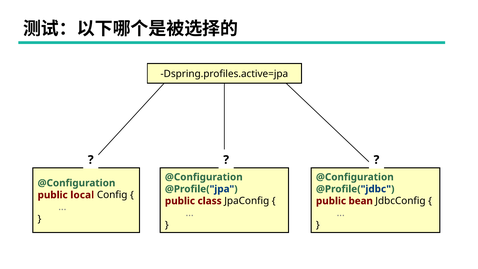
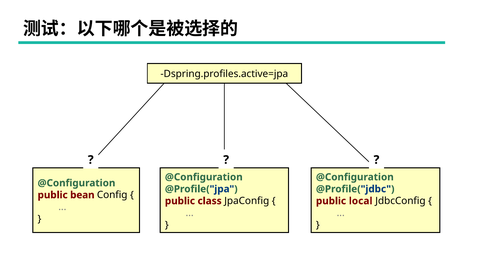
local: local -> bean (82, 195)
bean: bean -> local (361, 201)
